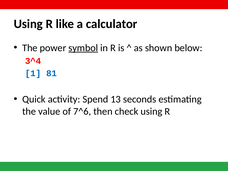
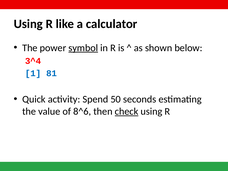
13: 13 -> 50 (116, 99)
7^6: 7^6 -> 8^6 (82, 111)
check underline: none -> present (127, 111)
